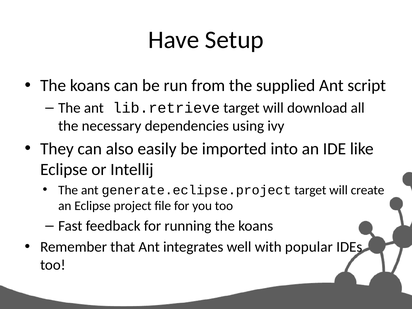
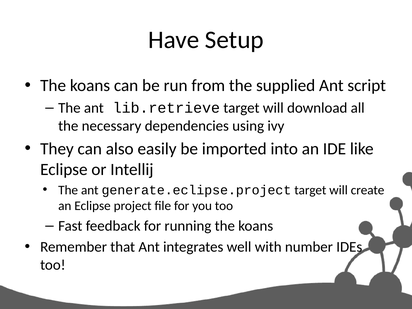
popular: popular -> number (309, 247)
